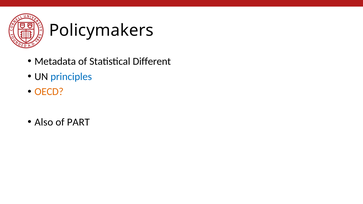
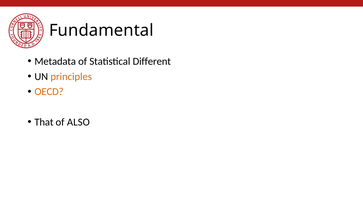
Policymakers: Policymakers -> Fundamental (101, 30)
principles colour: blue -> orange (71, 77)
Also: Also -> That (44, 122)
PART: PART -> ALSO (78, 122)
